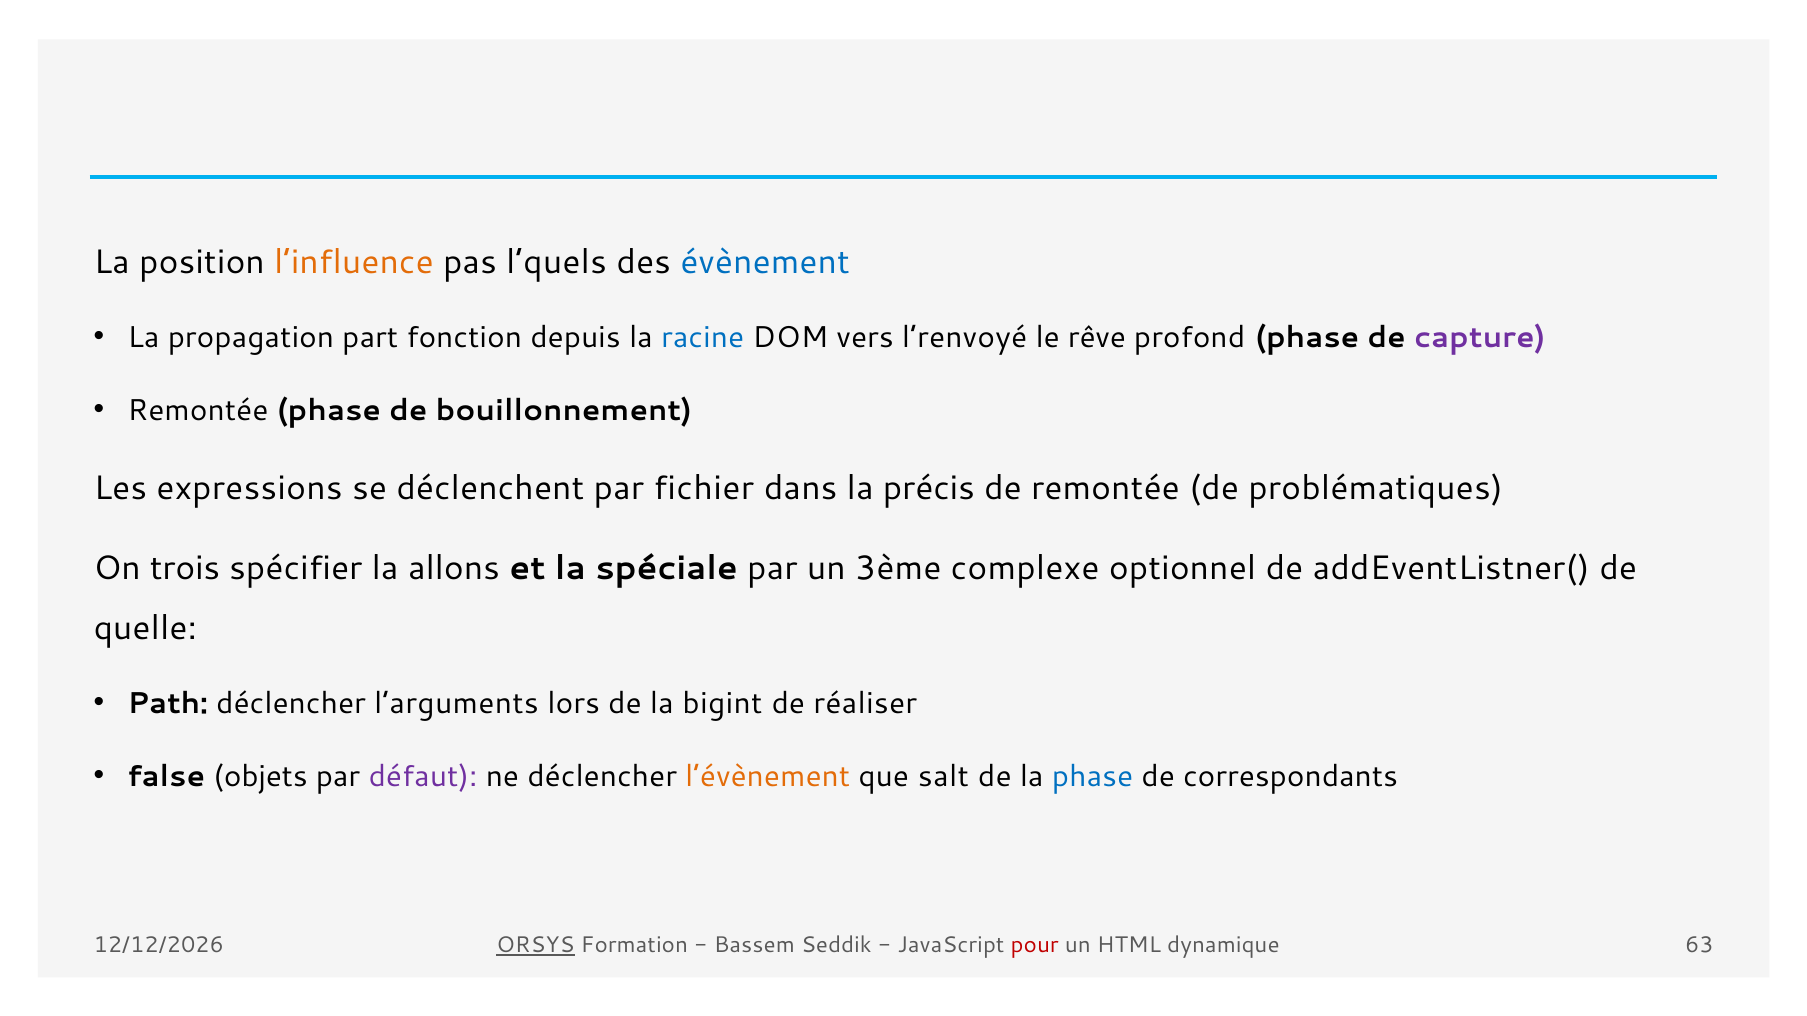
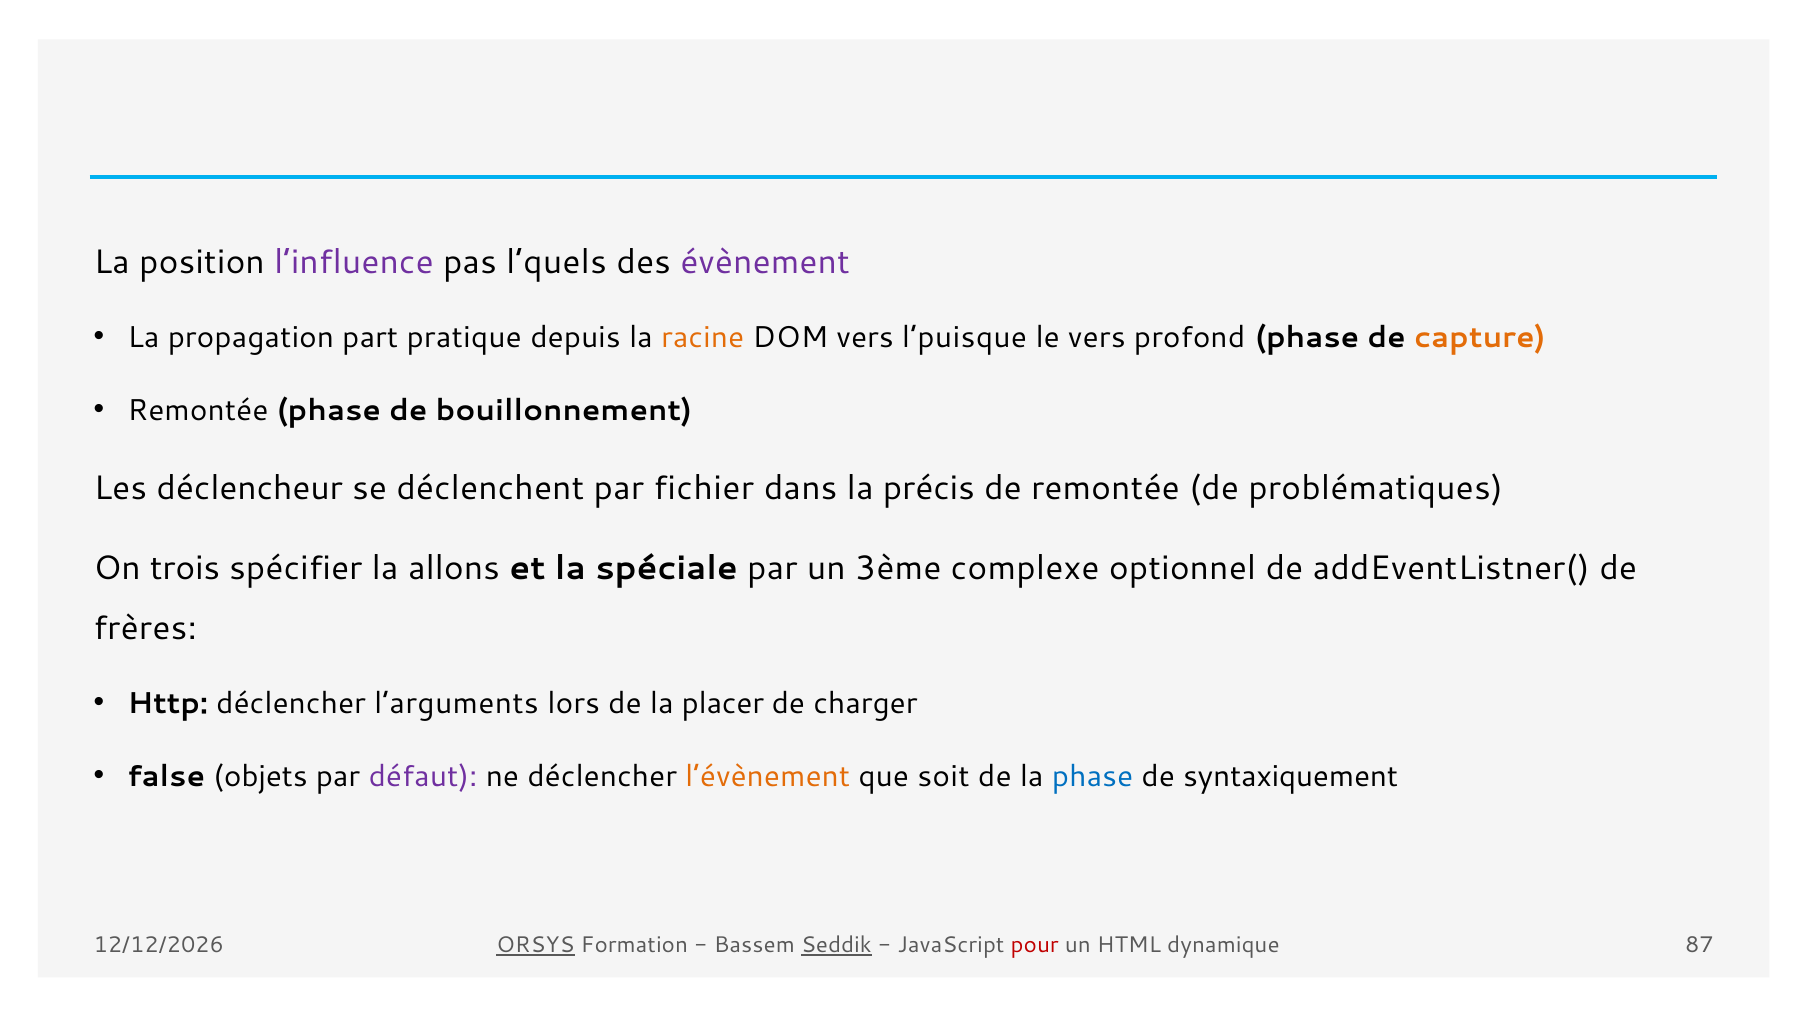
l’influence colour: orange -> purple (354, 263)
évènement colour: blue -> purple (765, 263)
fonction: fonction -> pratique (464, 338)
racine colour: blue -> orange (703, 338)
l’renvoyé: l’renvoyé -> l’puisque (965, 338)
le rêve: rêve -> vers (1097, 338)
capture colour: purple -> orange (1480, 338)
expressions: expressions -> déclencheur (250, 488)
quelle: quelle -> frères (145, 629)
Path: Path -> Http (168, 704)
bigint: bigint -> placer (723, 704)
réaliser: réaliser -> charger (865, 704)
salt: salt -> soit (943, 777)
correspondants: correspondants -> syntaxiquement (1291, 777)
Seddik underline: none -> present (836, 946)
63: 63 -> 87 (1699, 946)
